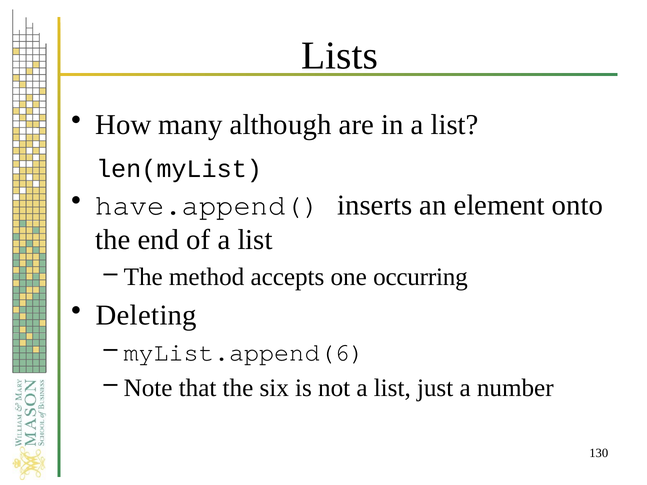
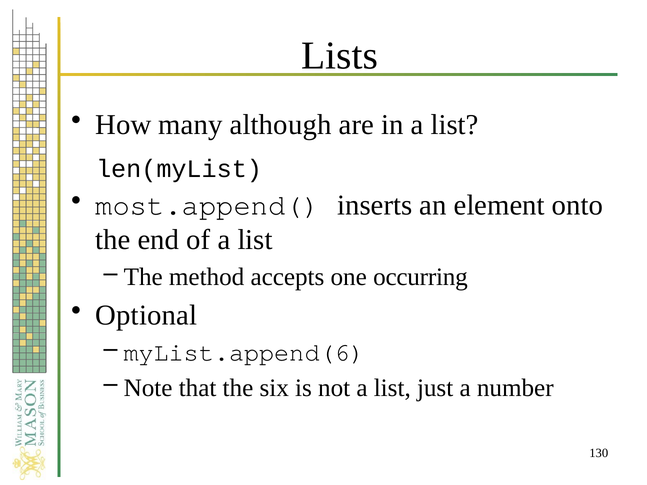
have.append(: have.append( -> most.append( (208, 205)
Deleting: Deleting -> Optional (146, 316)
